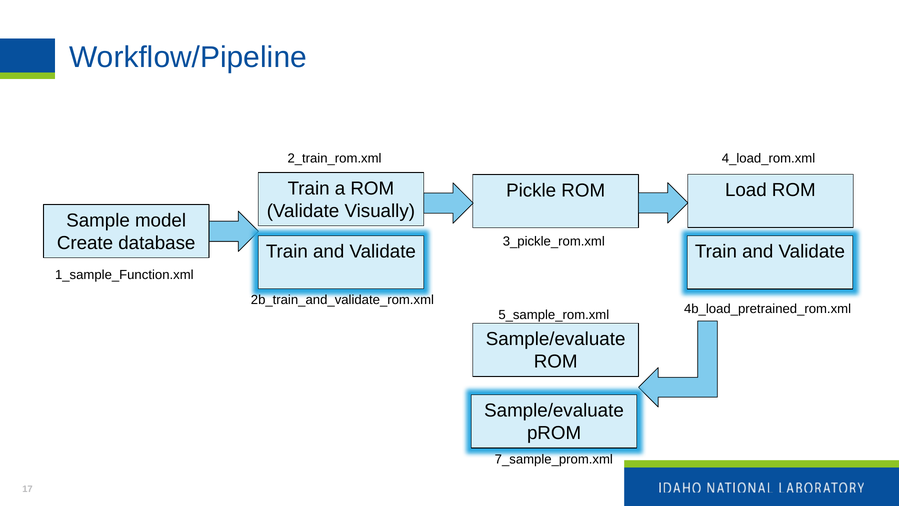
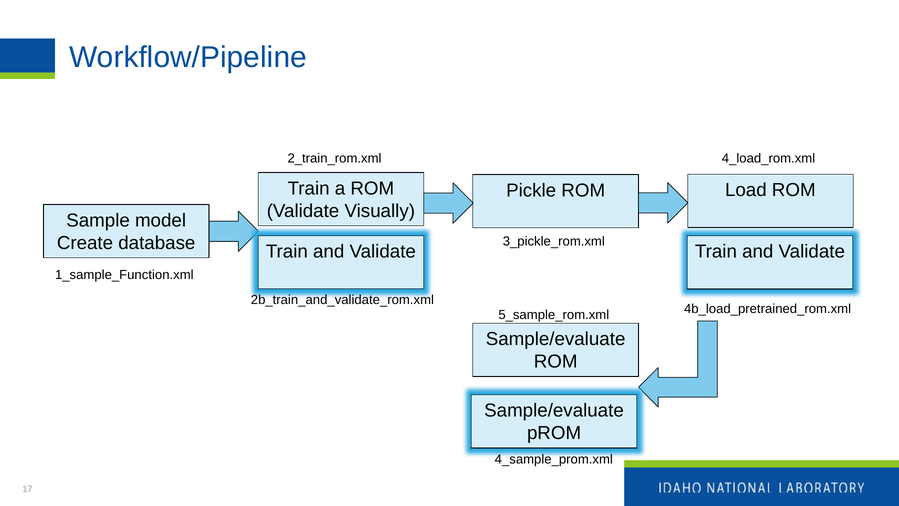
7_sample_prom.xml: 7_sample_prom.xml -> 4_sample_prom.xml (554, 459)
